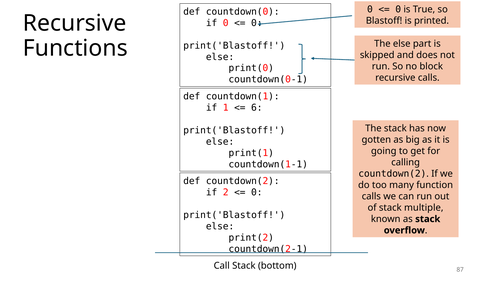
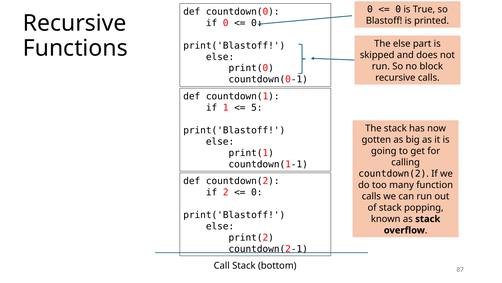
6: 6 -> 5 (257, 107)
multiple: multiple -> popping (424, 207)
